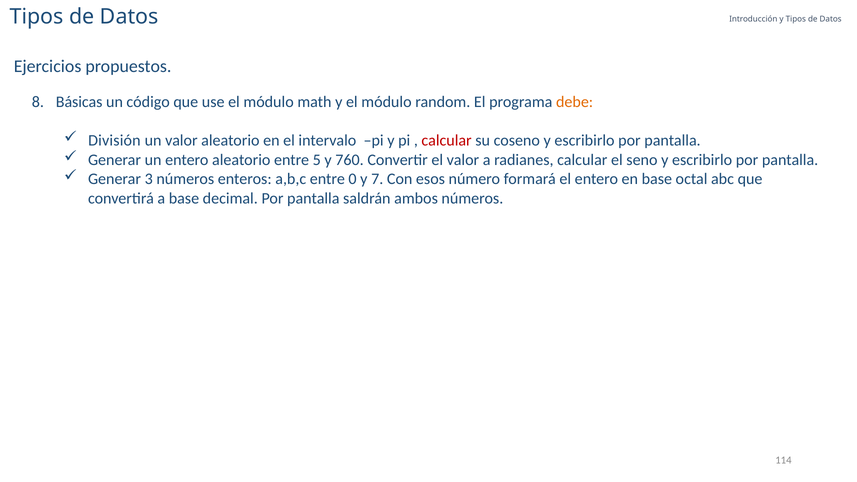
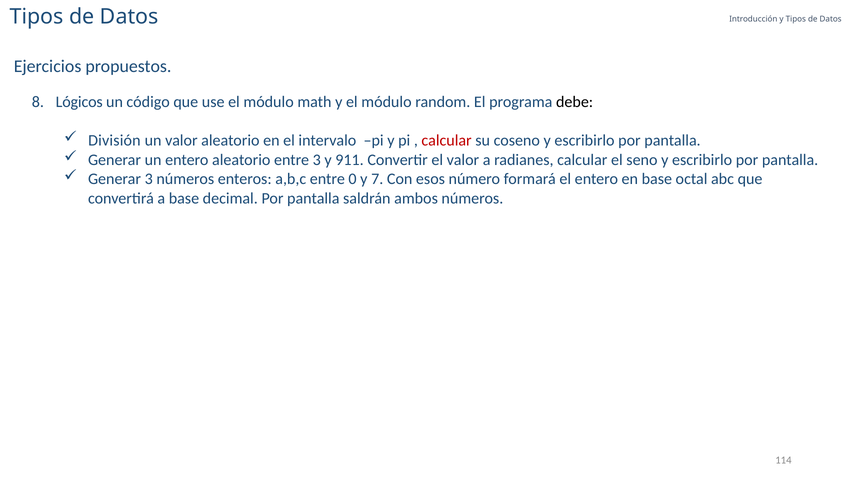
Básicas: Básicas -> Lógicos (79, 102)
debe colour: orange -> black (575, 102)
entre 5: 5 -> 3 (317, 160)
760: 760 -> 911 (350, 160)
